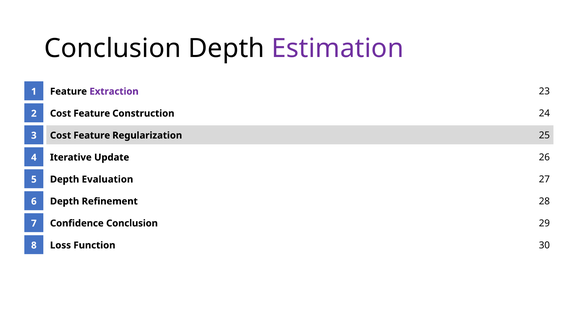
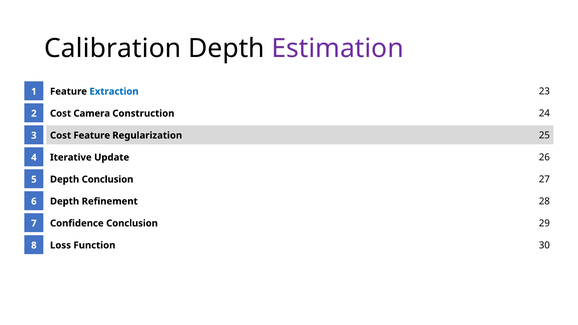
Conclusion: Conclusion -> Calibration (113, 49)
Extraction colour: purple -> blue (114, 91)
Feature: Feature -> Camera (92, 113)
Depth Evaluation: Evaluation -> Conclusion (108, 179)
